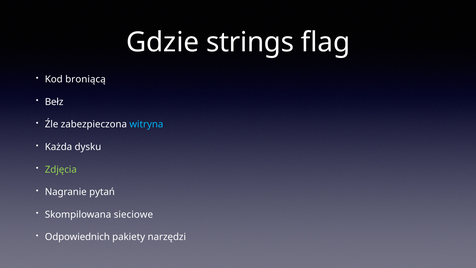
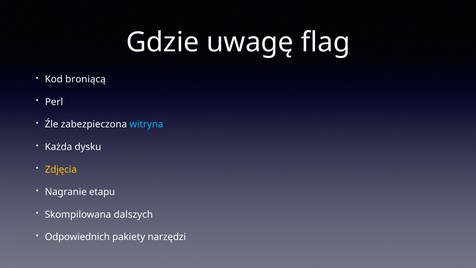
strings: strings -> uwagę (250, 42)
Bełz: Bełz -> Perl (54, 102)
Zdjęcia colour: light green -> yellow (61, 169)
pytań: pytań -> etapu (102, 192)
sieciowe: sieciowe -> dalszych (133, 214)
